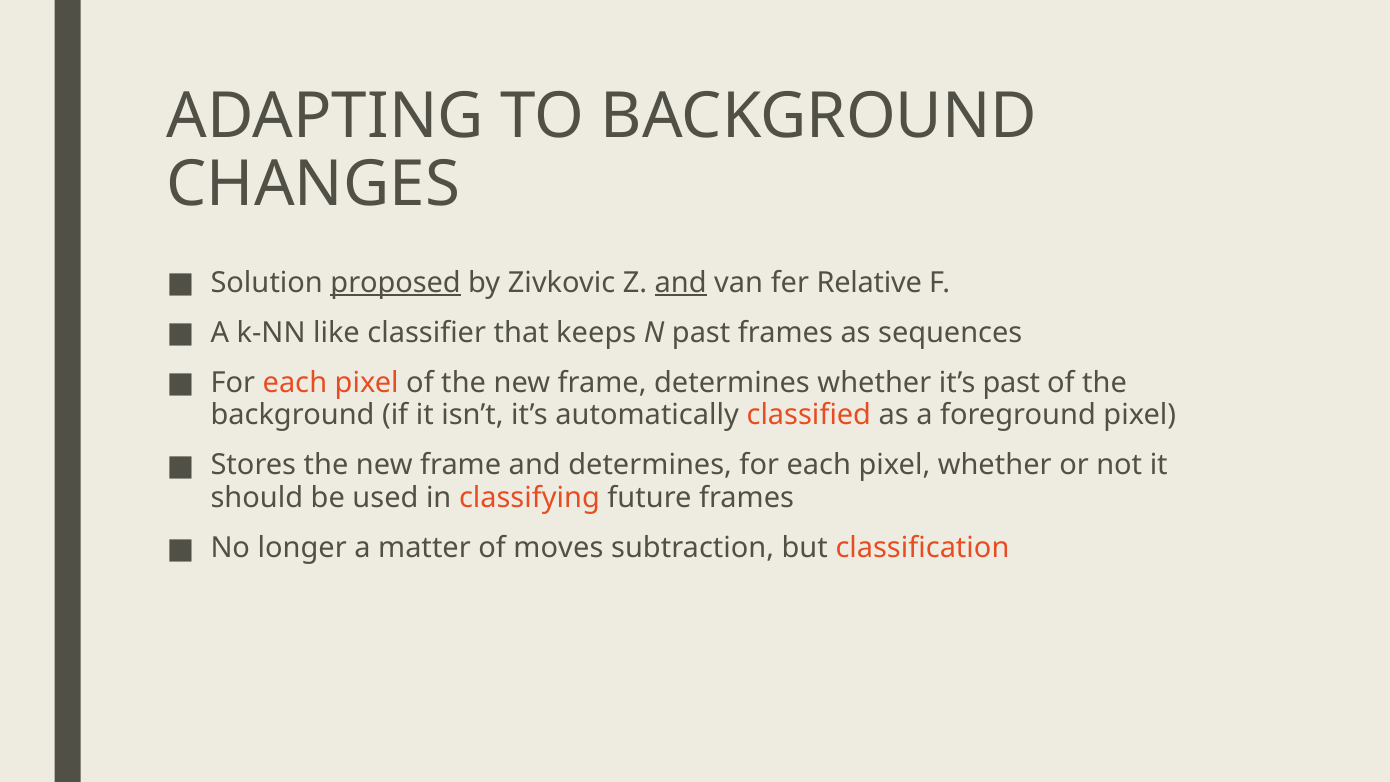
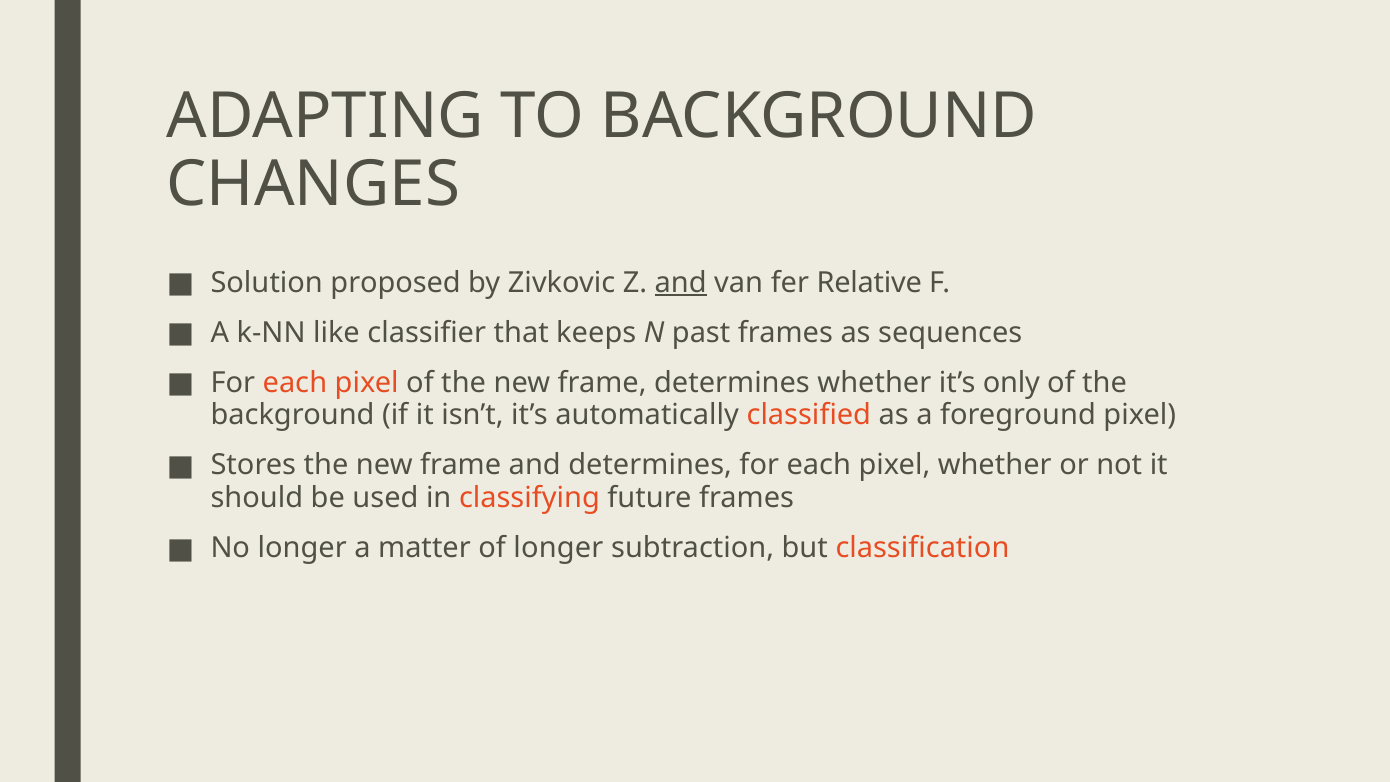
proposed underline: present -> none (396, 282)
it’s past: past -> only (1011, 383)
of moves: moves -> longer (558, 548)
